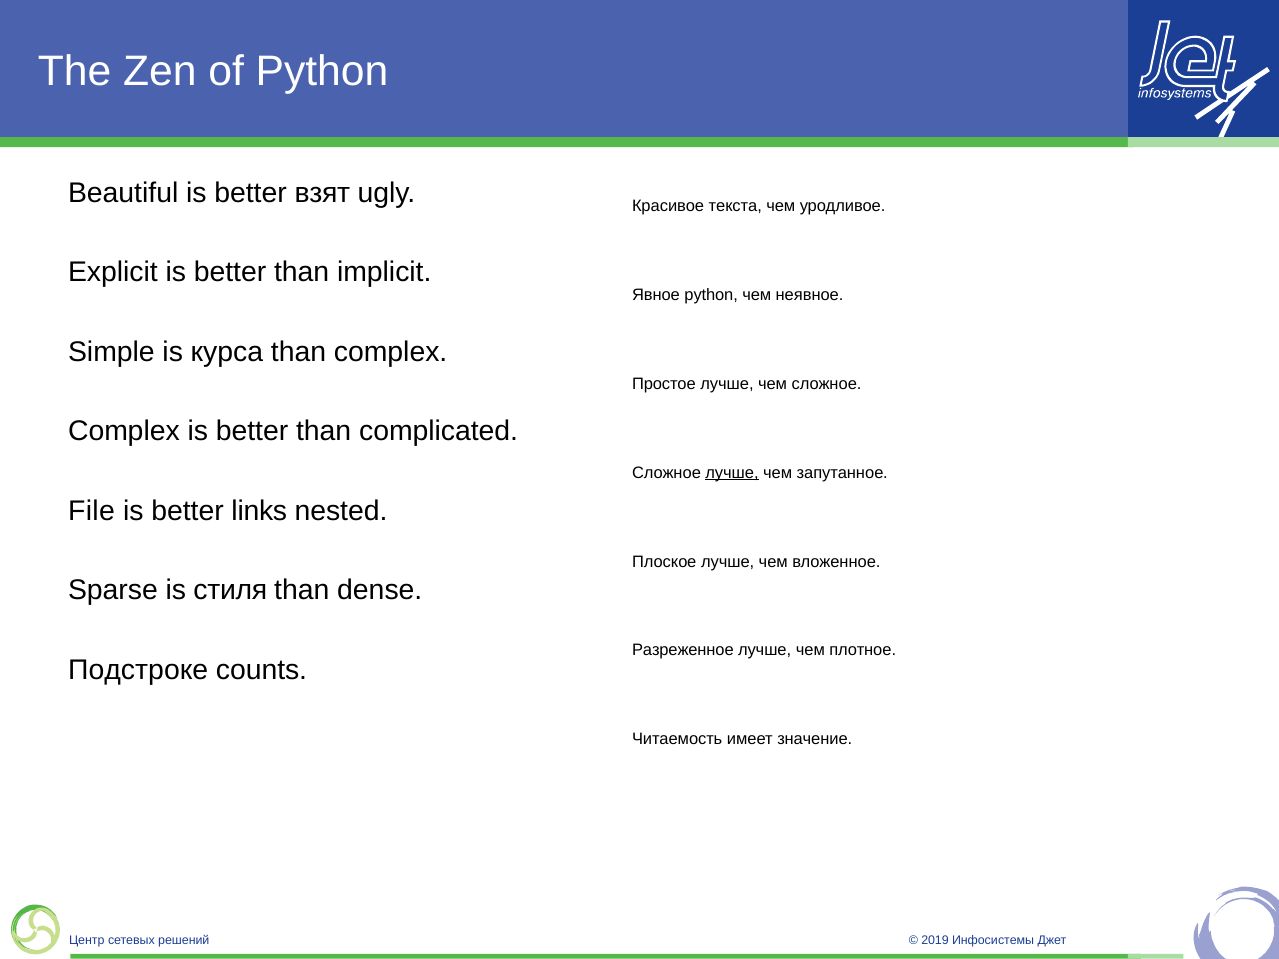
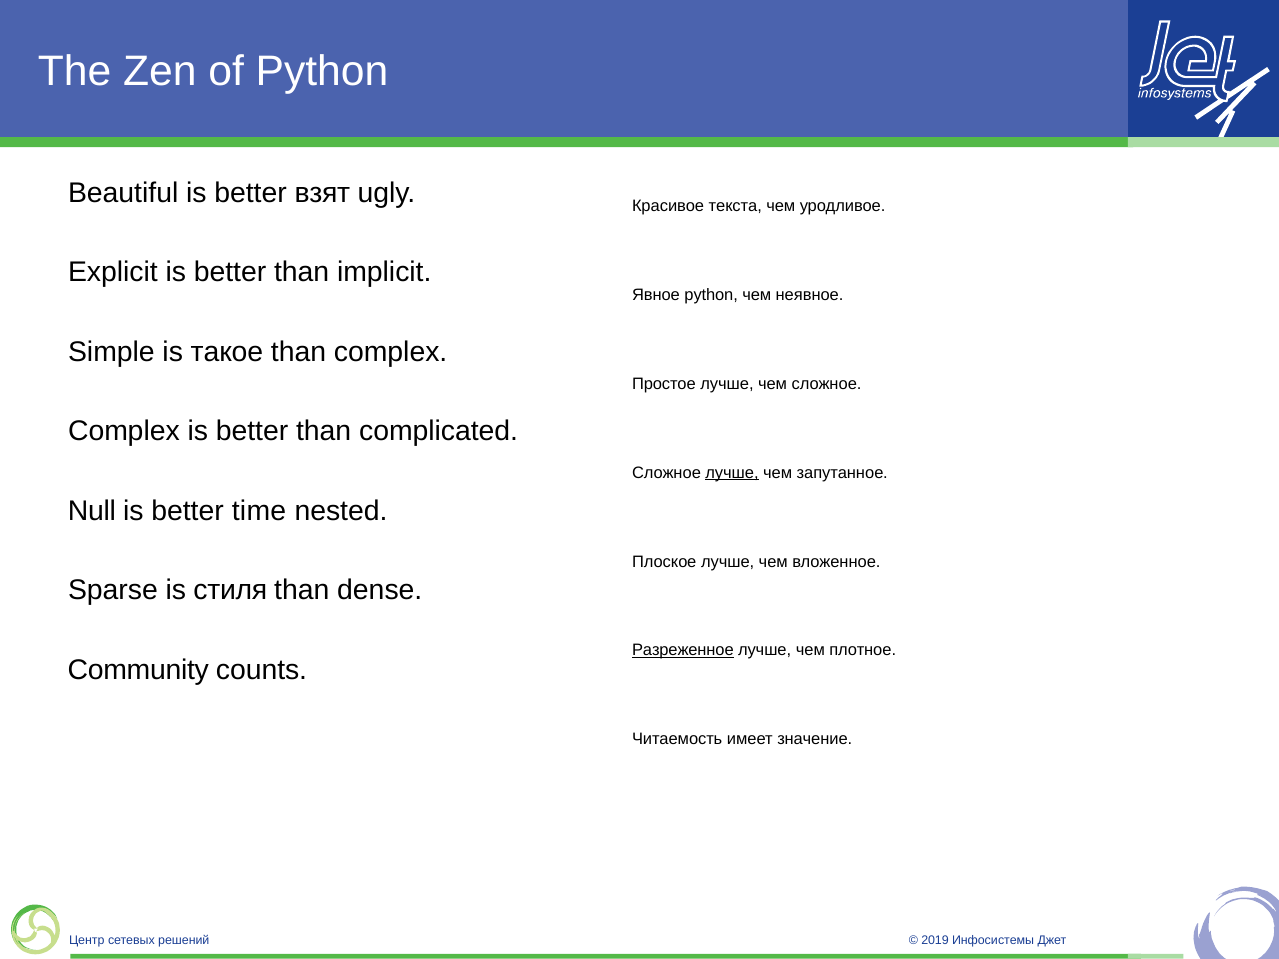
курса: курса -> такое (227, 352)
File: File -> Null (92, 511)
links: links -> time (259, 511)
Разреженное underline: none -> present (683, 651)
Подстроке: Подстроке -> Community (138, 670)
